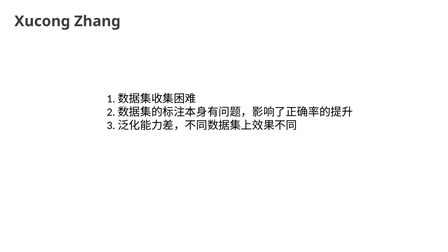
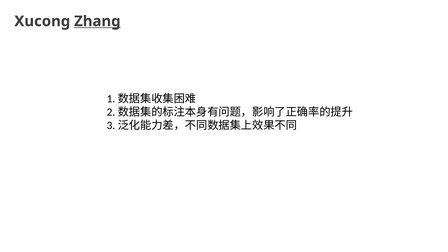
Zhang underline: none -> present (97, 21)
